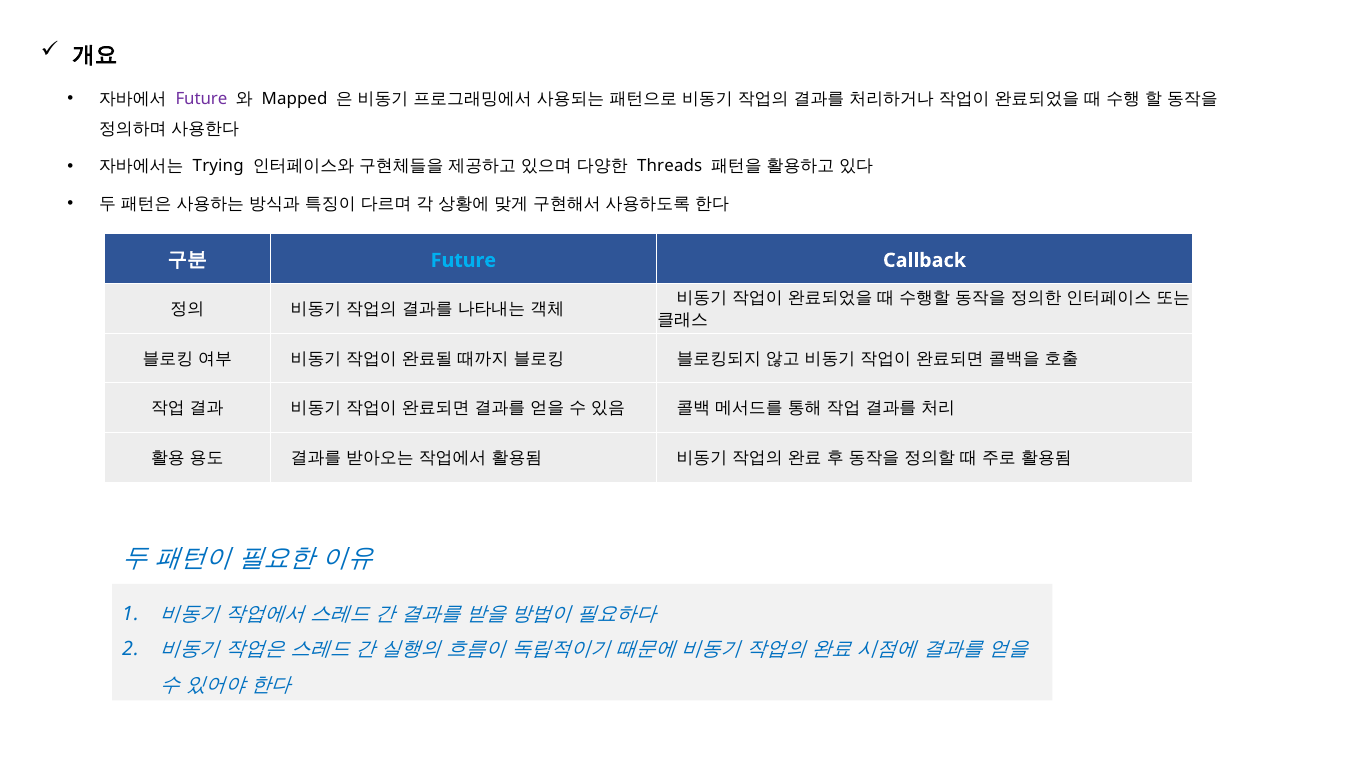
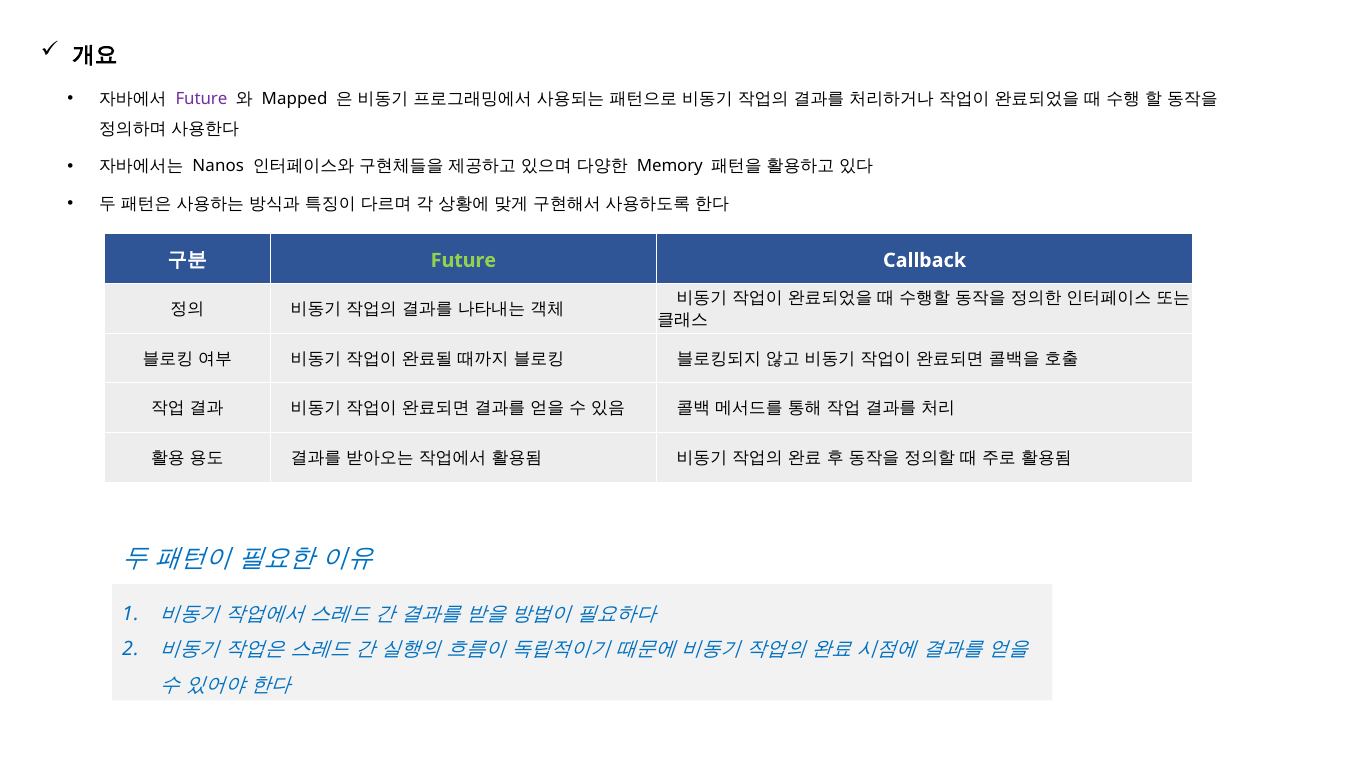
Trying: Trying -> Nanos (218, 166)
Threads: Threads -> Memory (670, 166)
Future colour: light blue -> light green (463, 260)
